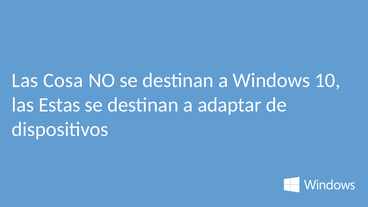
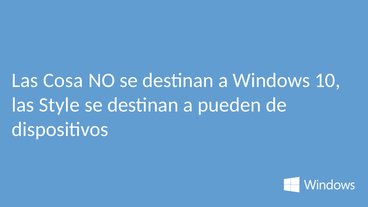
Estas: Estas -> Style (59, 105)
adaptar: adaptar -> pueden (229, 105)
